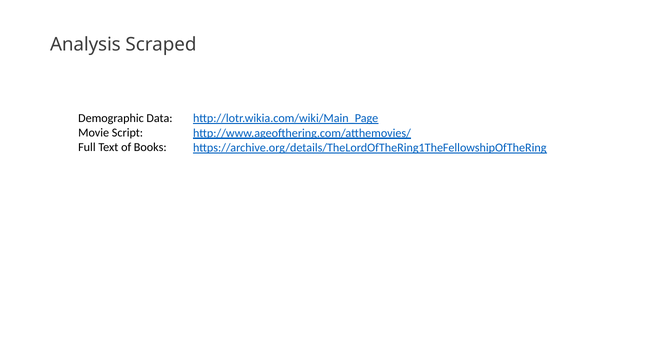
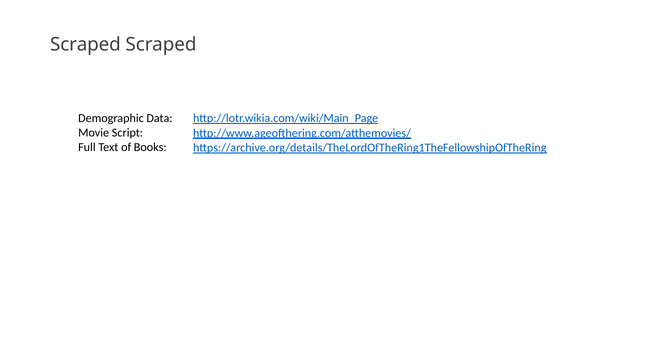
Analysis: Analysis -> Scraped (85, 45)
